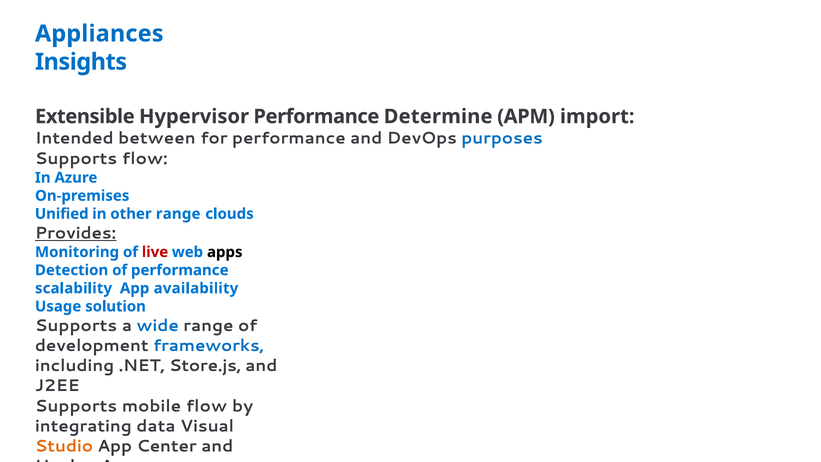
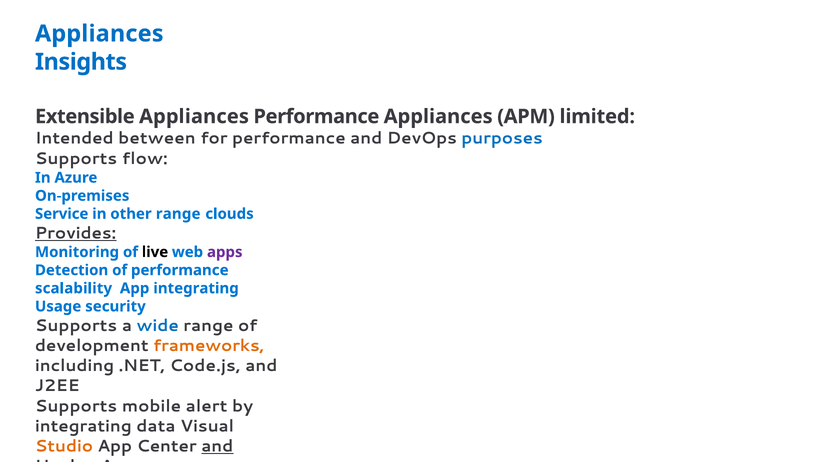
Extensible Hypervisor: Hypervisor -> Appliances (194, 117)
Performance Determine: Determine -> Appliances (438, 117)
import: import -> limited (597, 117)
Unified: Unified -> Service (62, 214)
live colour: red -> black (155, 252)
apps colour: black -> purple (225, 252)
App availability: availability -> integrating (196, 288)
solution: solution -> security (115, 306)
frameworks colour: blue -> orange (209, 346)
Store.js: Store.js -> Code.js (205, 366)
mobile flow: flow -> alert (207, 406)
and underline: none -> present (217, 446)
